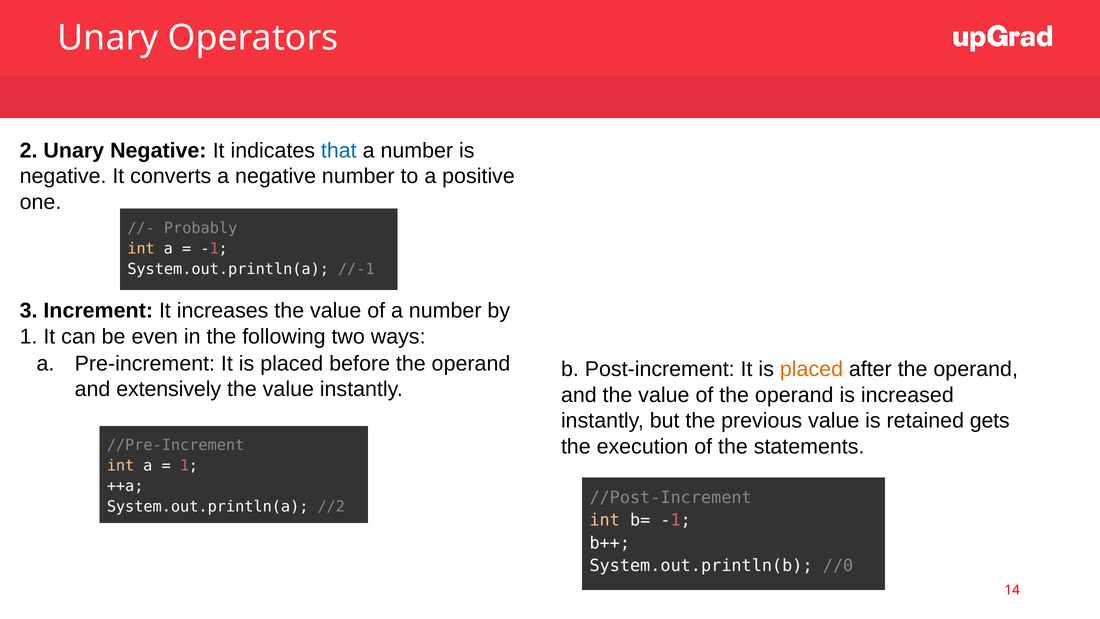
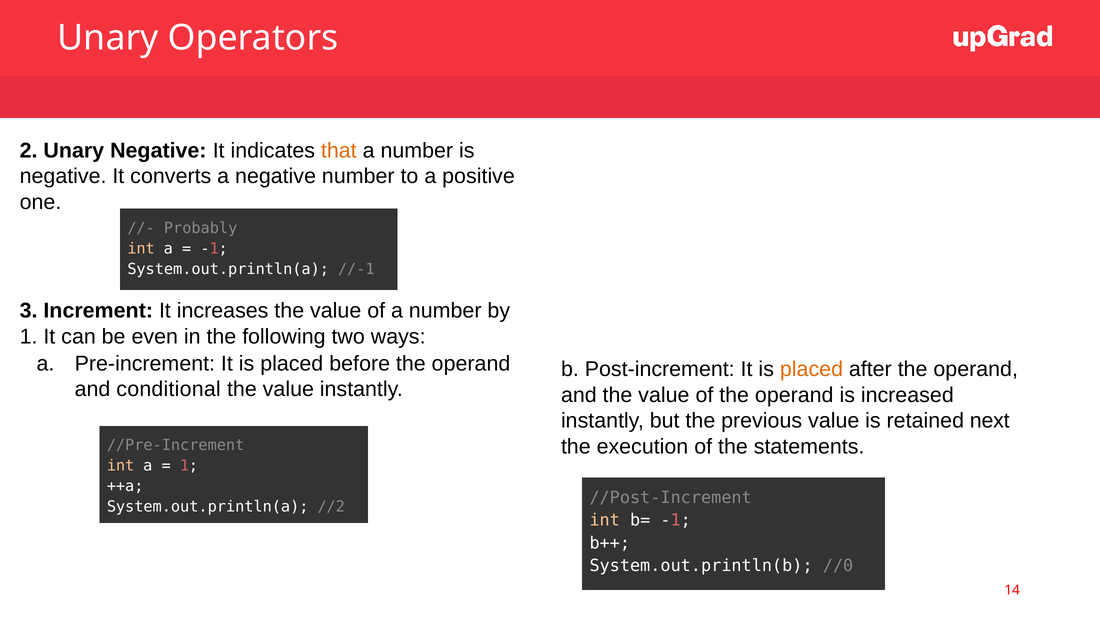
that colour: blue -> orange (339, 151)
extensively: extensively -> conditional (169, 389)
gets: gets -> next (990, 421)
